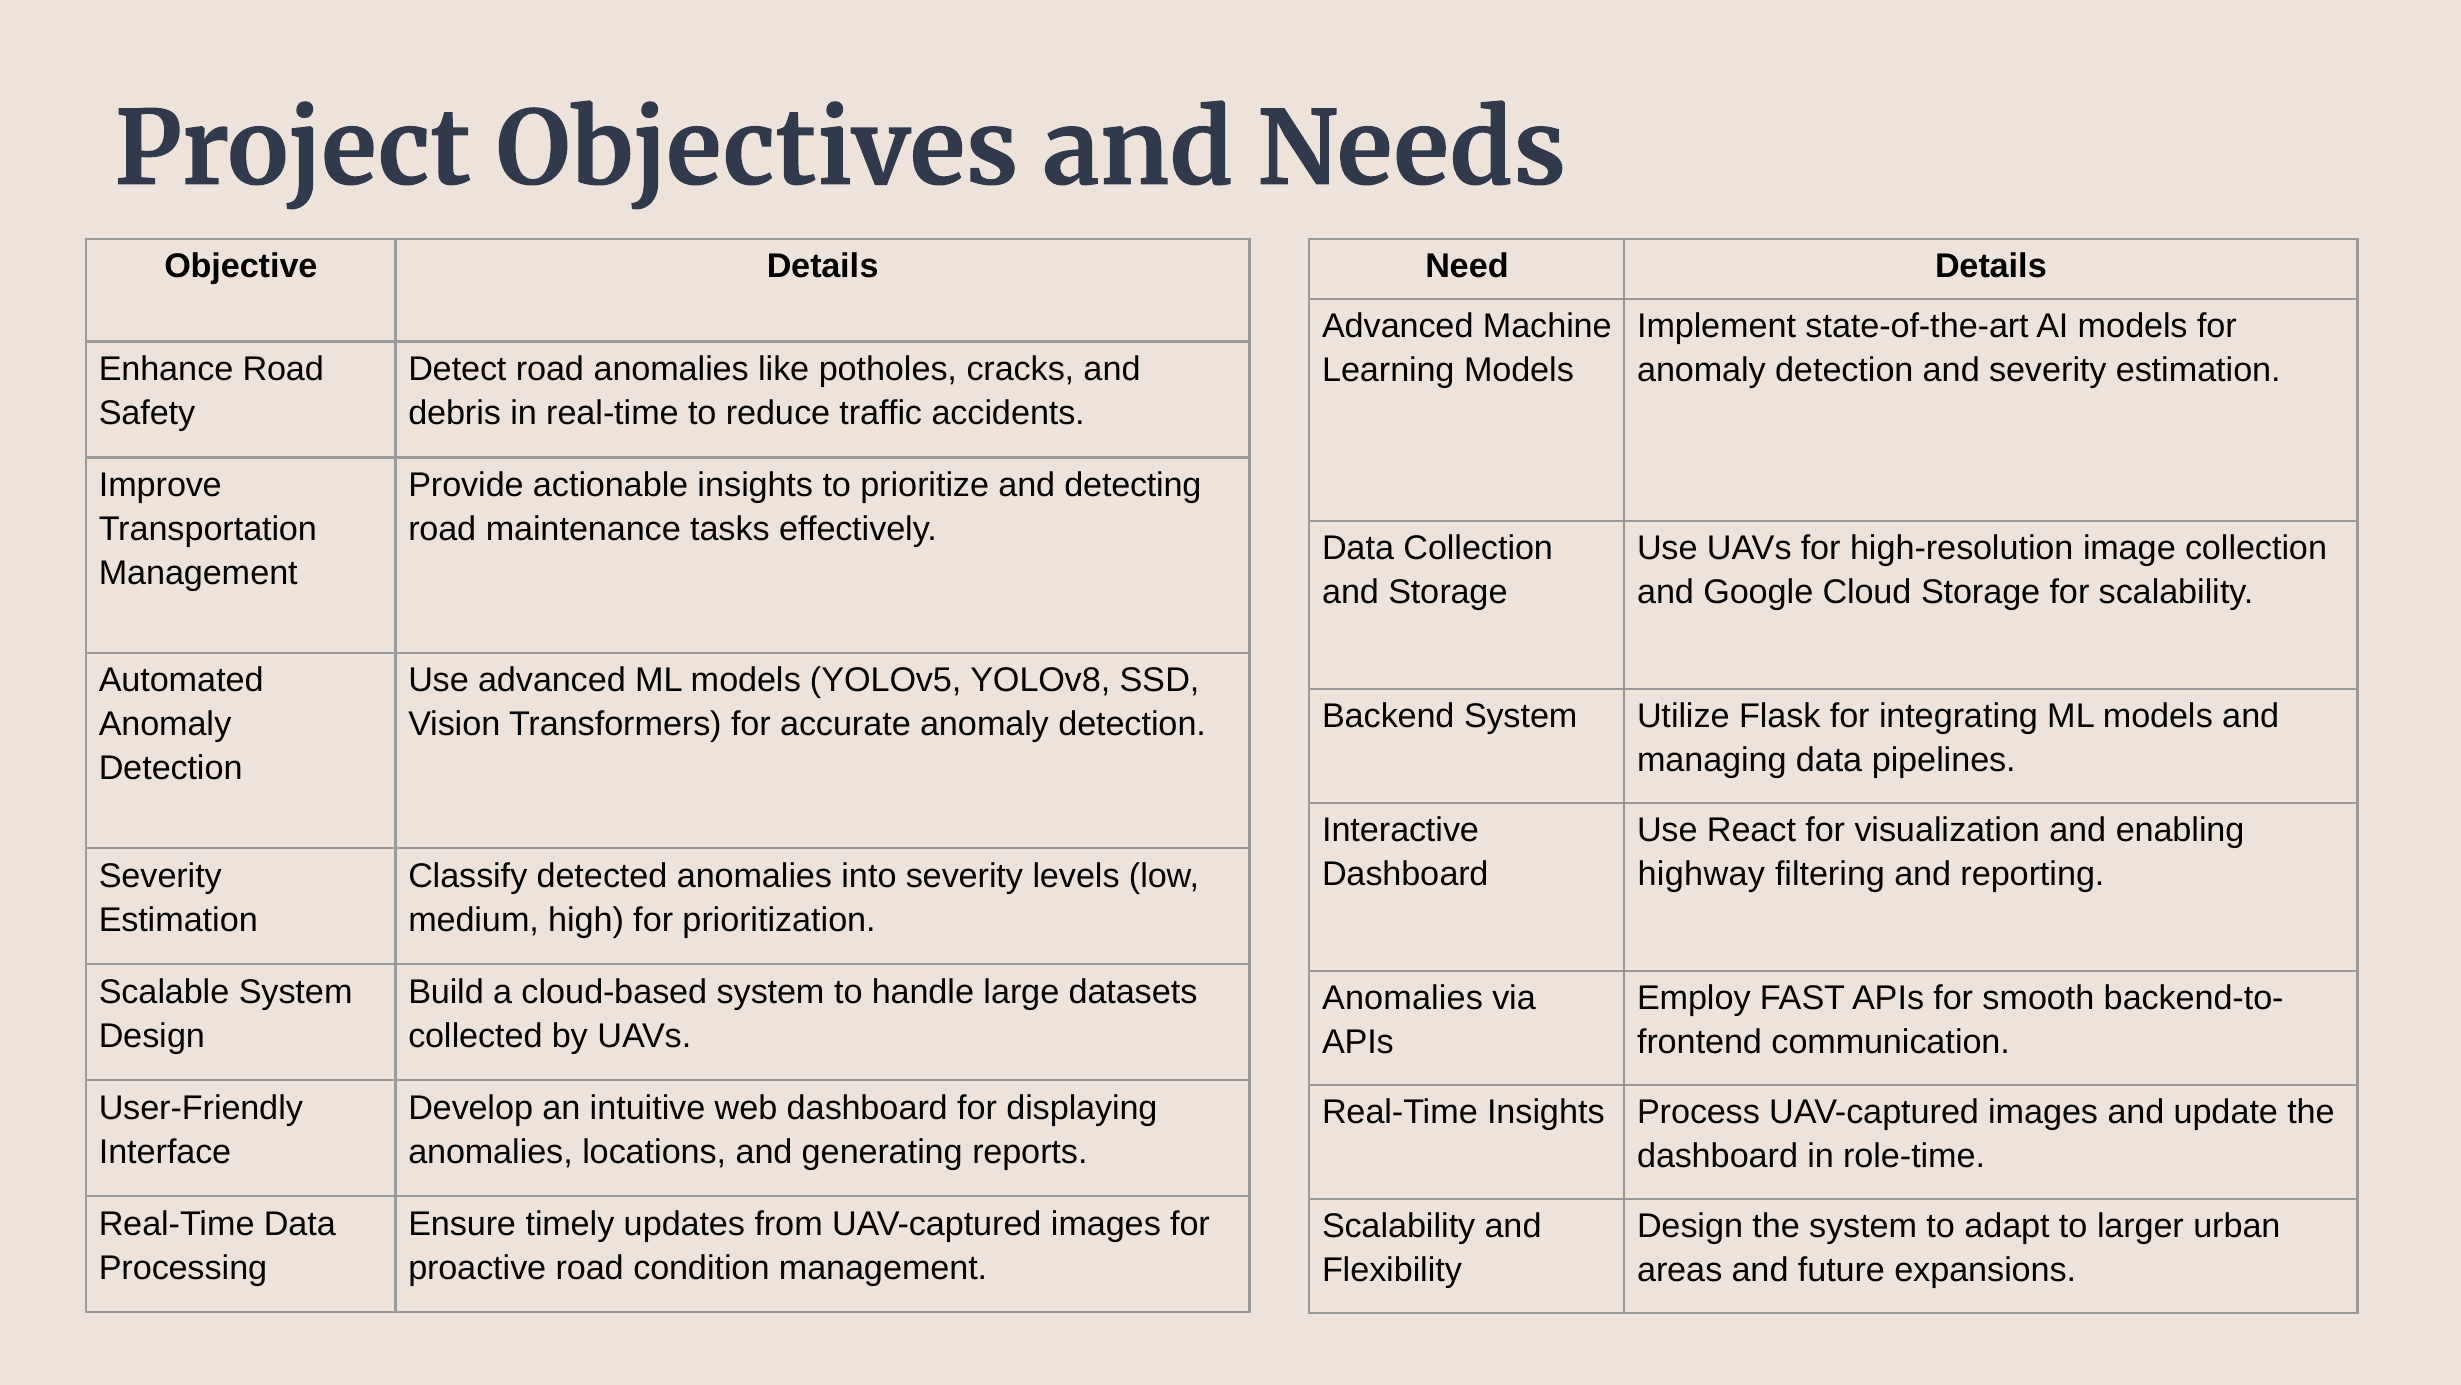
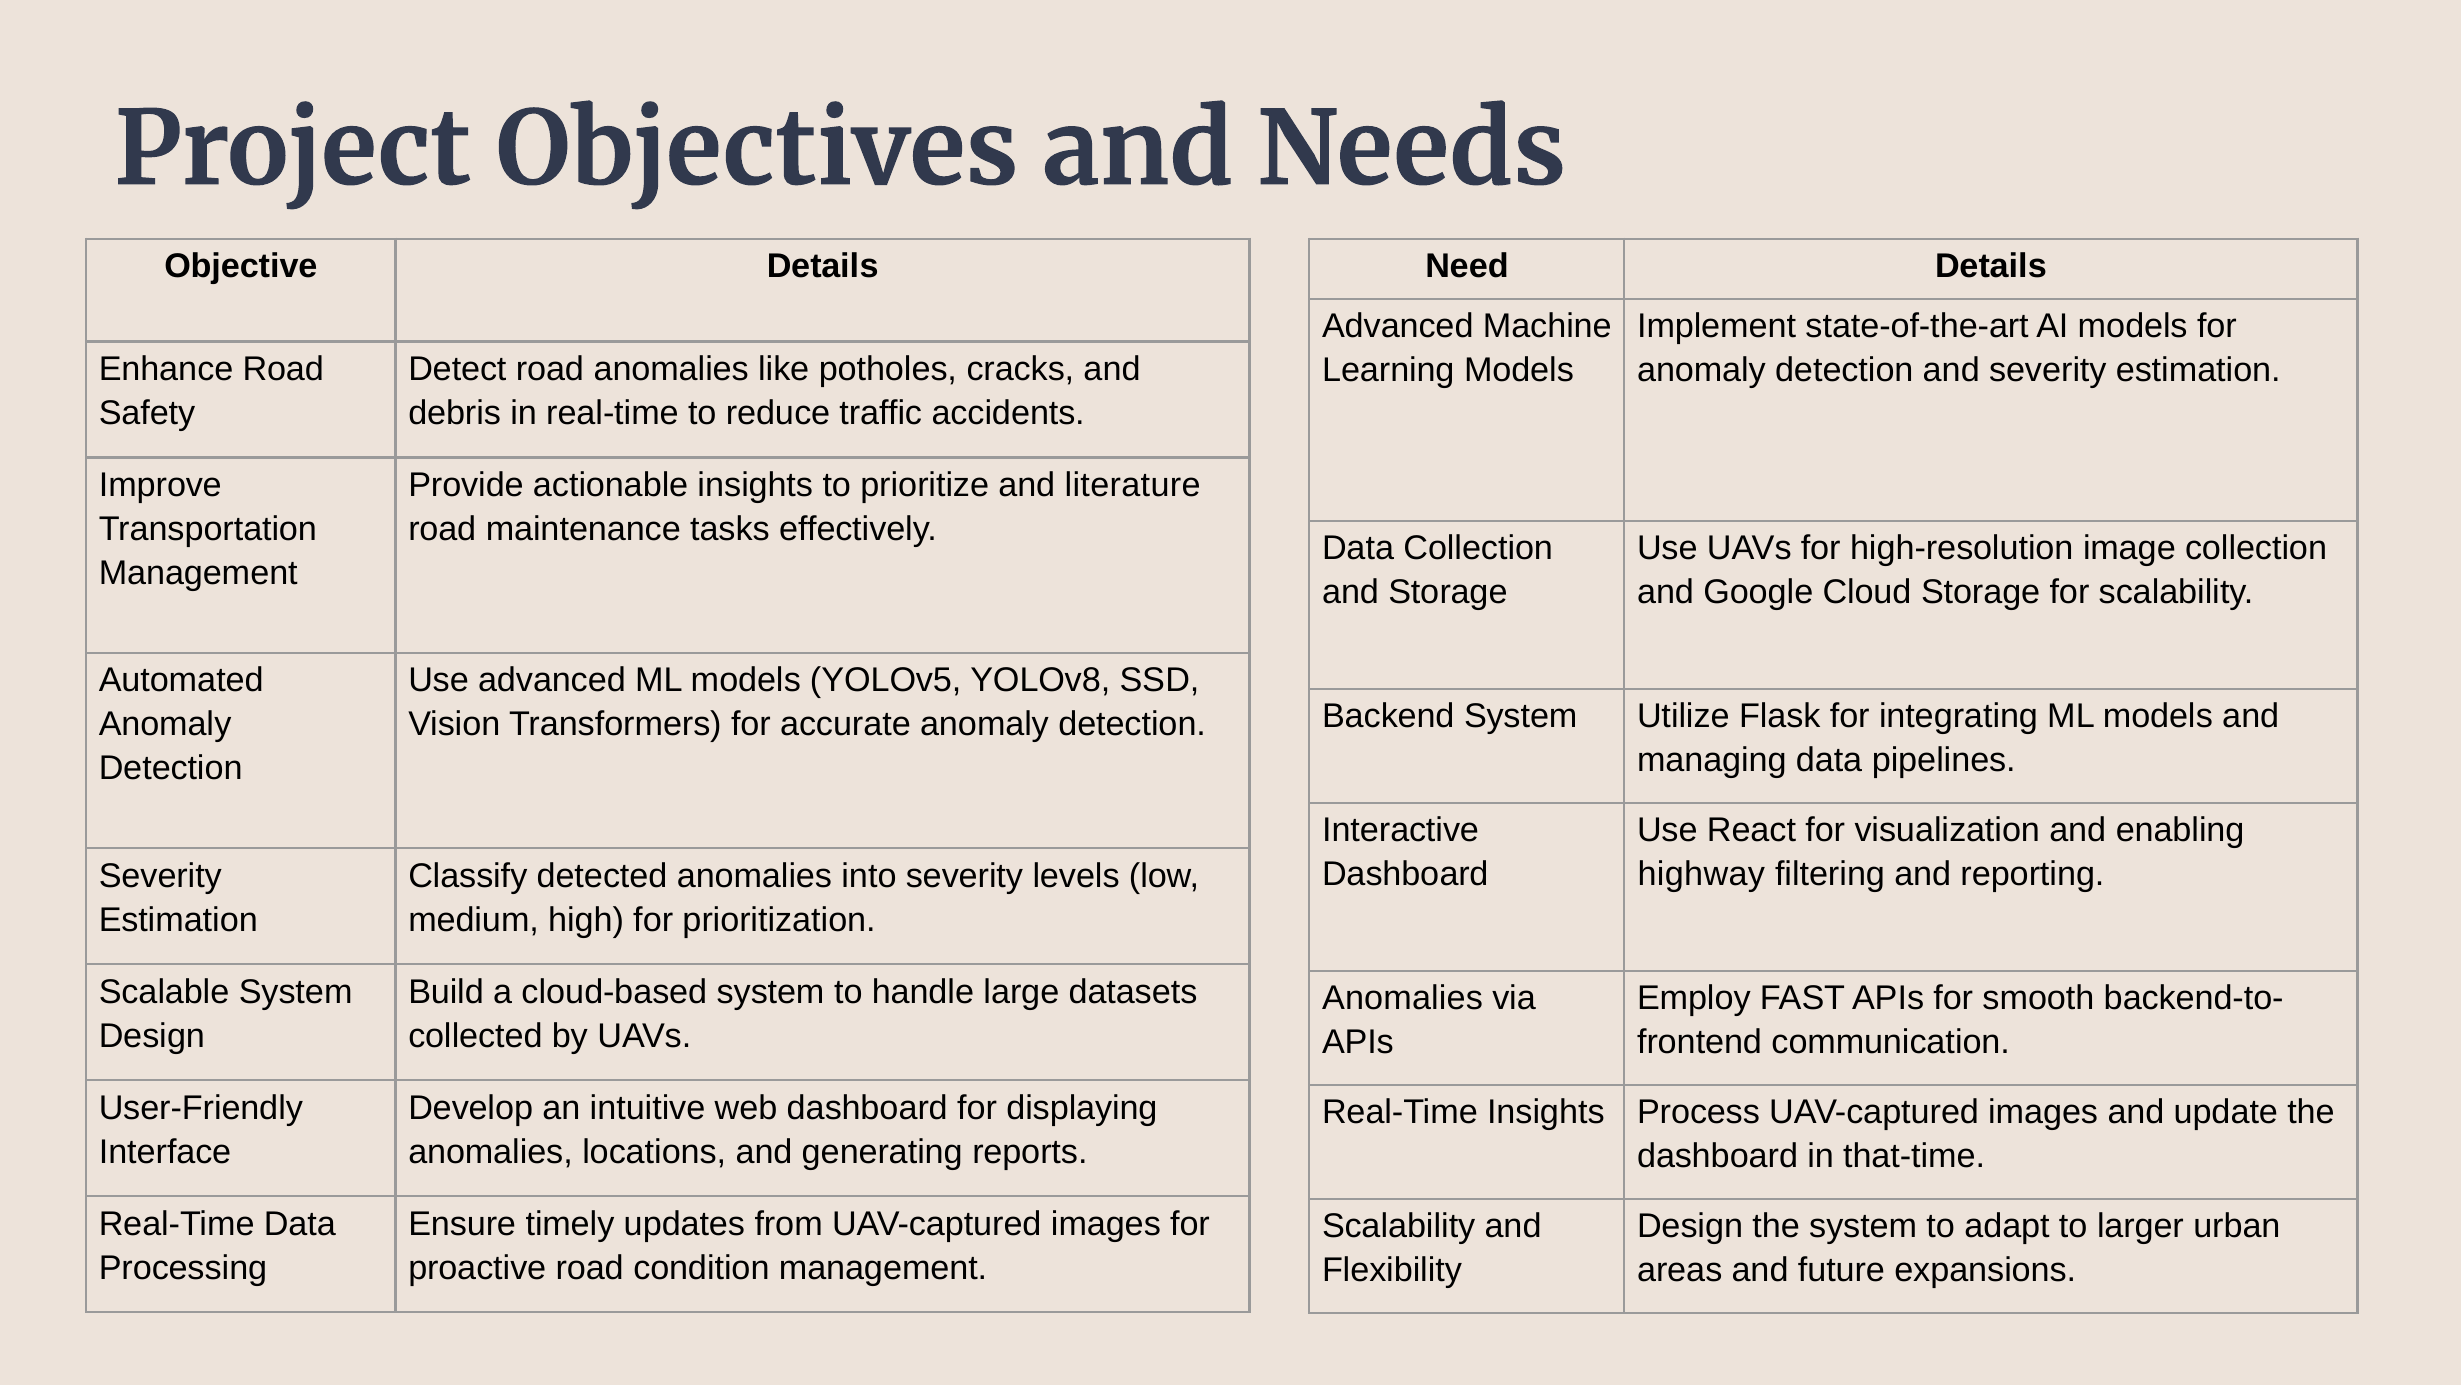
detecting: detecting -> literature (1133, 485)
role-time: role-time -> that-time (1914, 1156)
